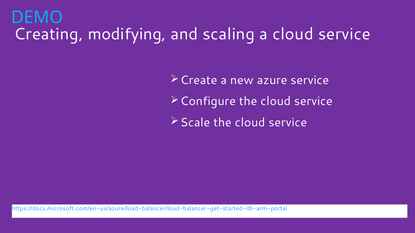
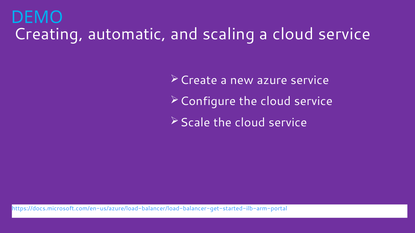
modifying: modifying -> automatic (127, 34)
